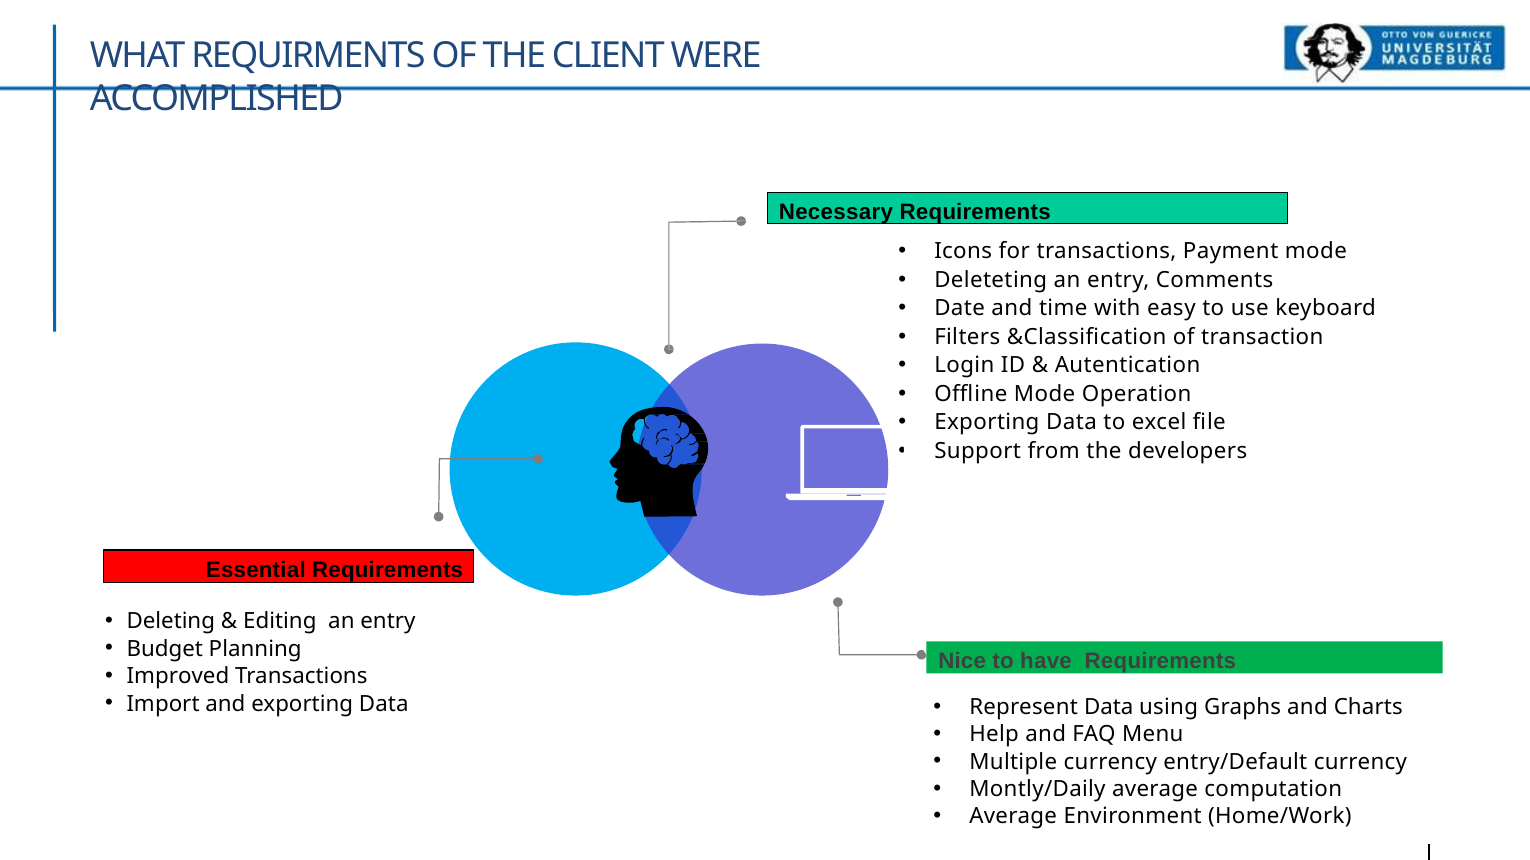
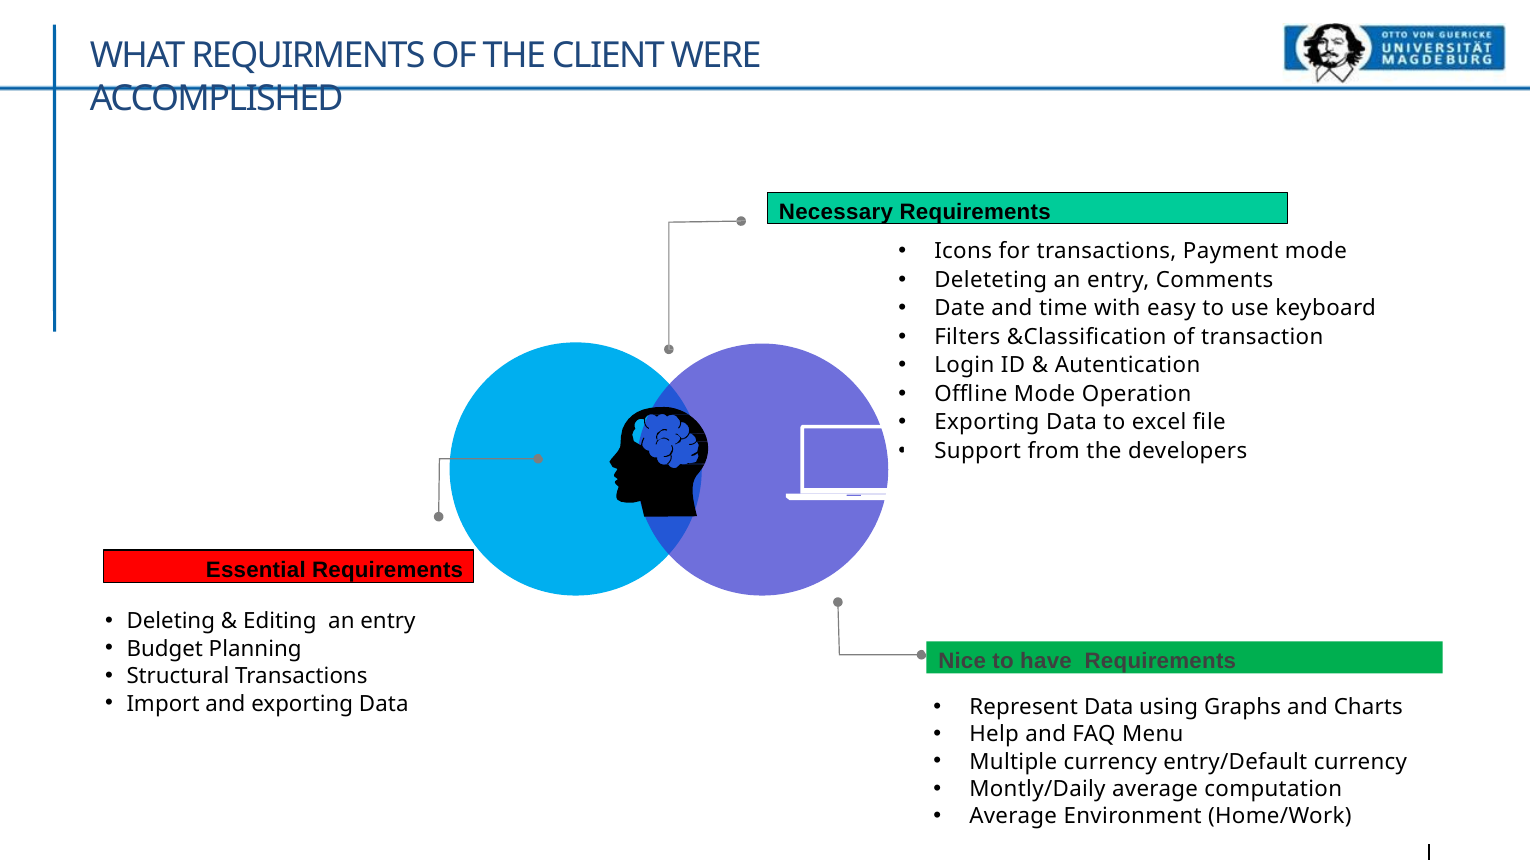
Improved: Improved -> Structural (178, 677)
